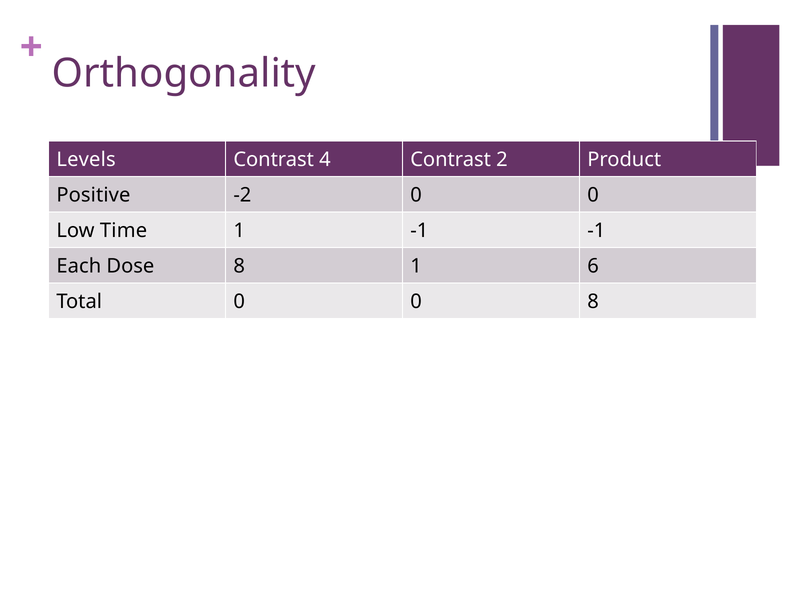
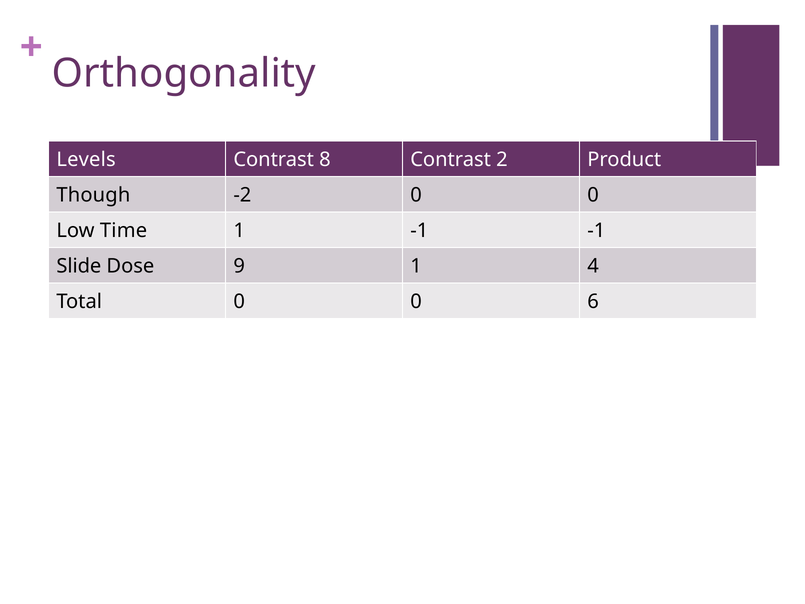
4: 4 -> 8 (325, 160)
Positive: Positive -> Though (93, 195)
Each: Each -> Slide (79, 266)
Dose 8: 8 -> 9 (239, 266)
6: 6 -> 4 (593, 266)
0 8: 8 -> 6 (593, 302)
